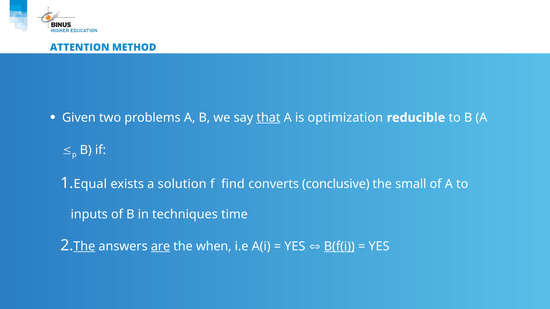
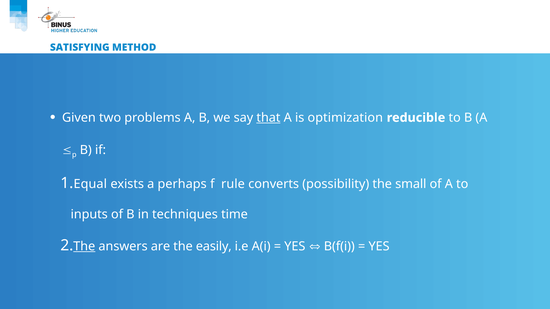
ATTENTION: ATTENTION -> SATISFYING (80, 48)
solution: solution -> perhaps (182, 184)
find: find -> rule (233, 184)
conclusive: conclusive -> possibility (336, 184)
are underline: present -> none (161, 247)
when: when -> easily (214, 247)
B(f(i underline: present -> none (339, 247)
